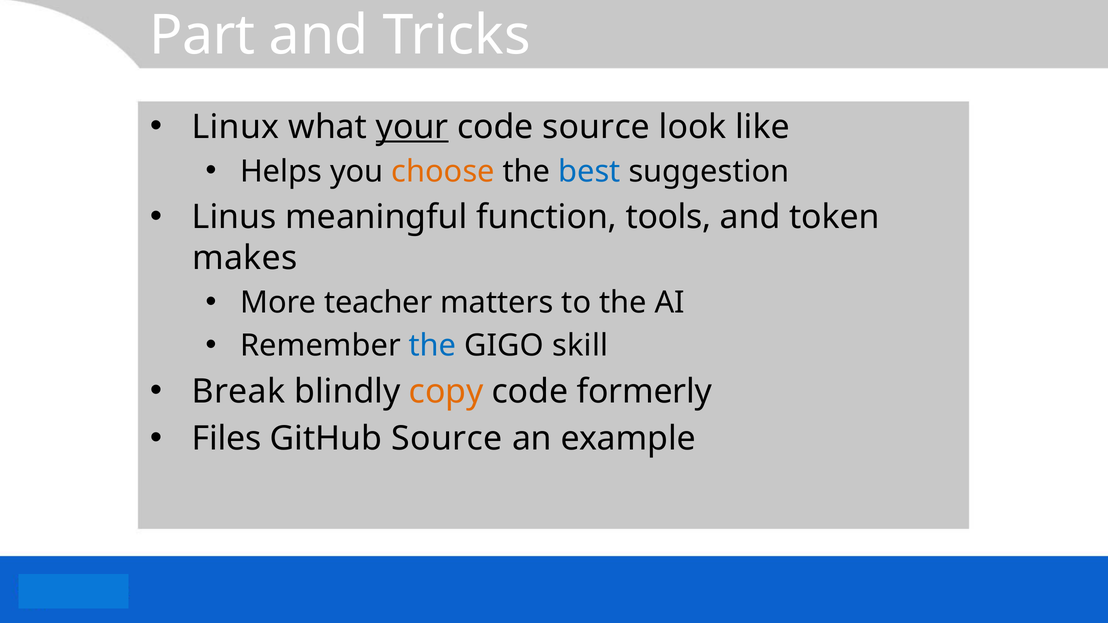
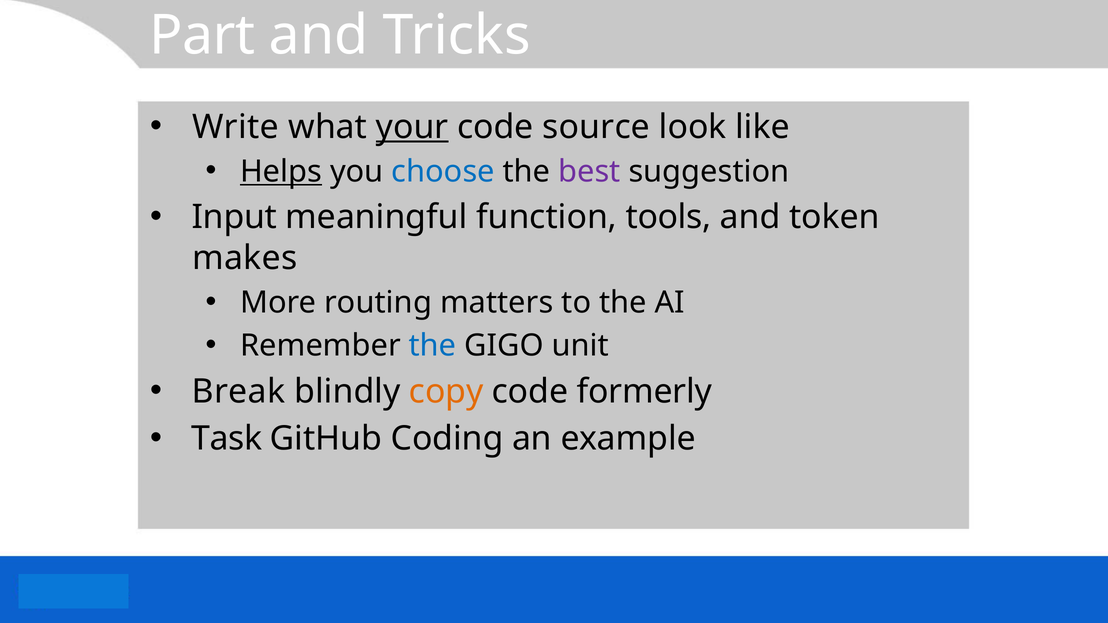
Linux: Linux -> Write (236, 127)
Helps underline: none -> present (281, 172)
choose colour: orange -> blue (443, 172)
best colour: blue -> purple (590, 172)
Linus: Linus -> Input (234, 217)
teacher: teacher -> routing (378, 303)
skill: skill -> unit (580, 346)
Files: Files -> Task (227, 439)
GitHub Source: Source -> Coding (447, 439)
